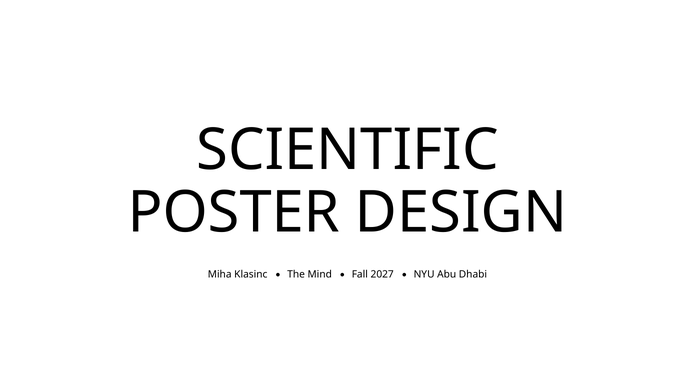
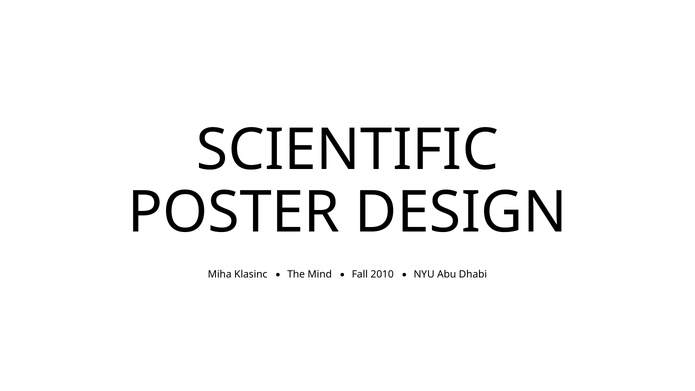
2027: 2027 -> 2010 (382, 274)
